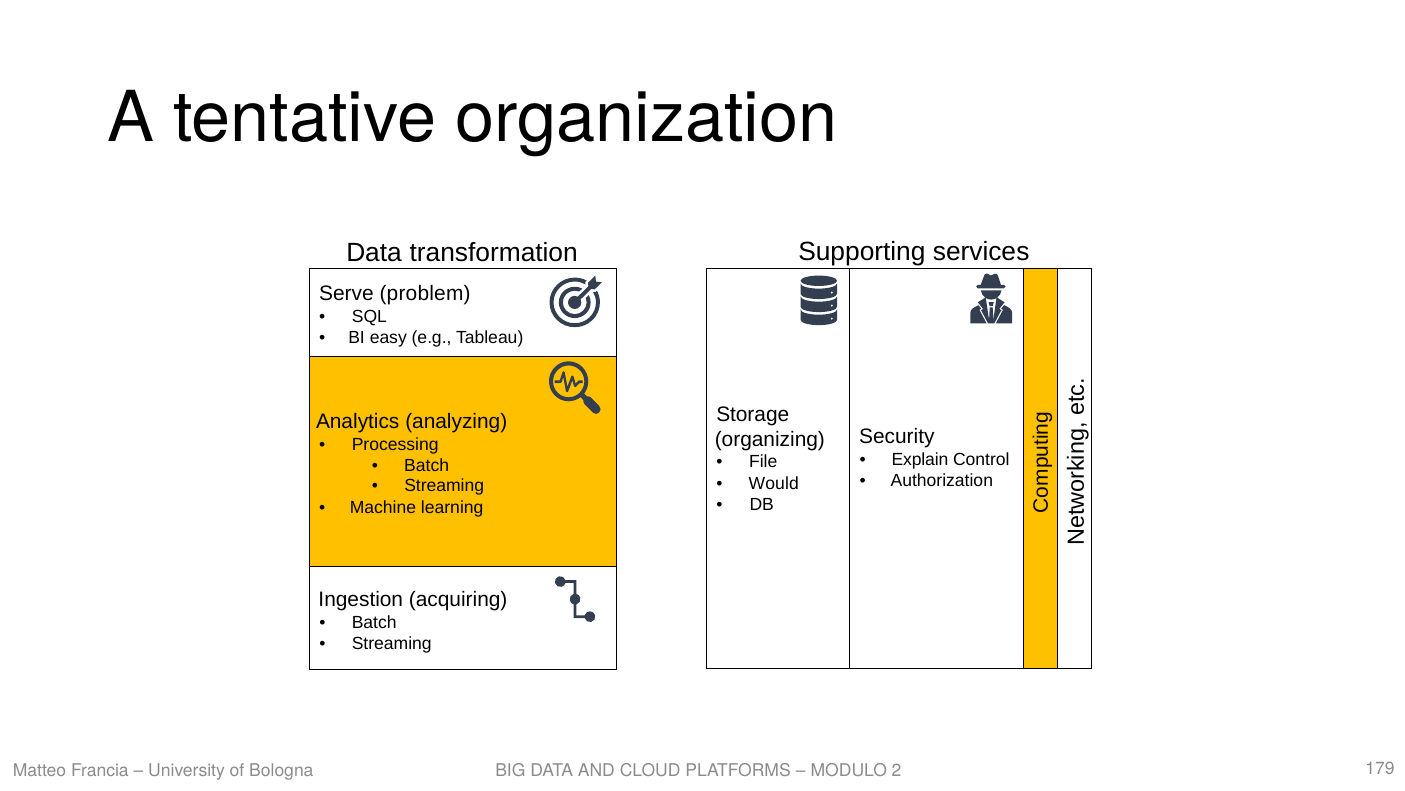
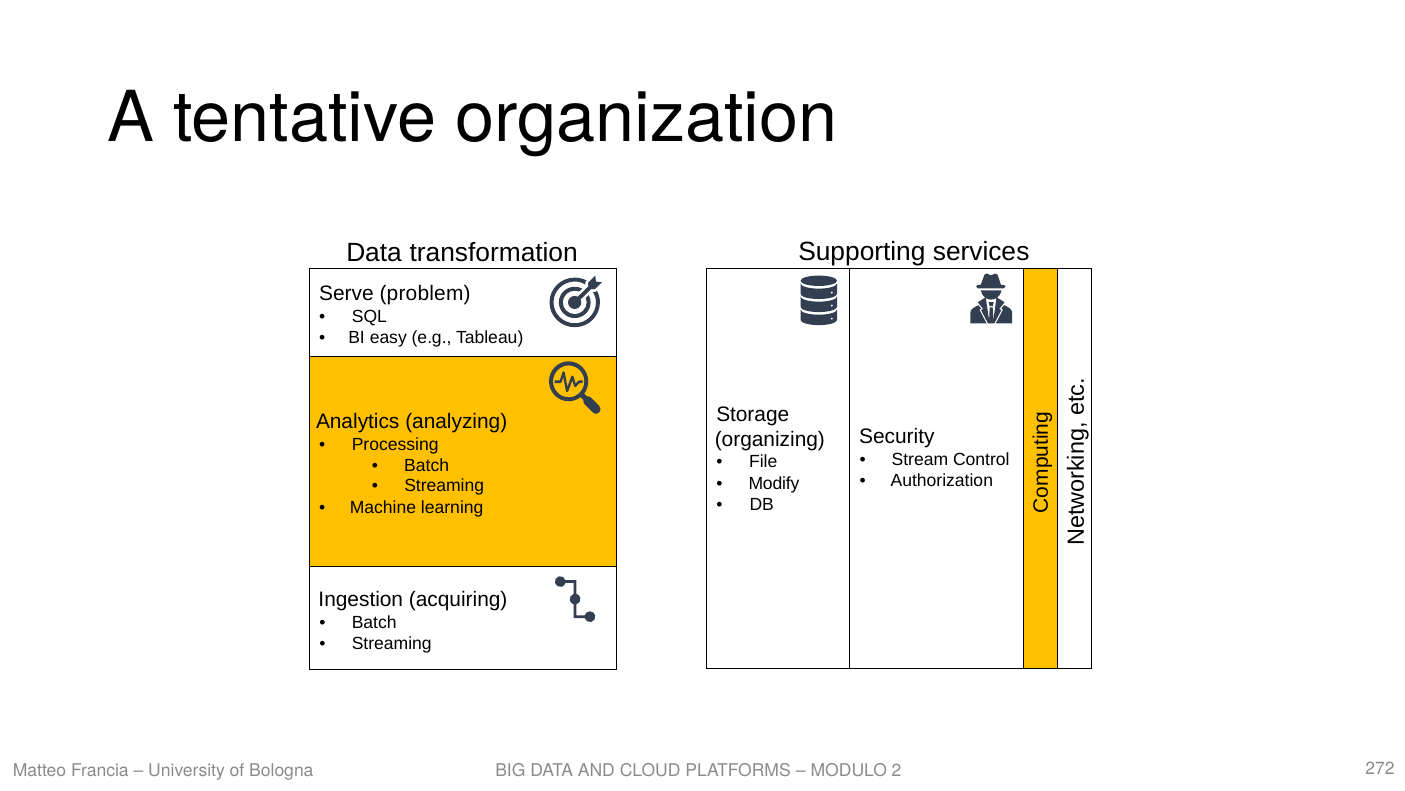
Explain: Explain -> Stream (920, 459)
Would: Would -> Modify (774, 484)
179: 179 -> 272 (1380, 768)
